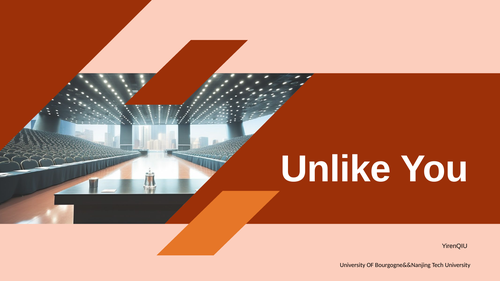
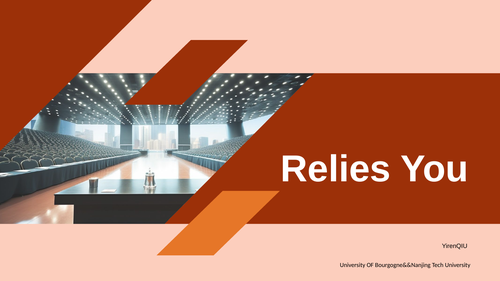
Unlike: Unlike -> Relies (336, 169)
